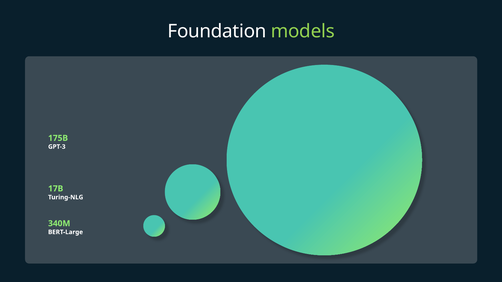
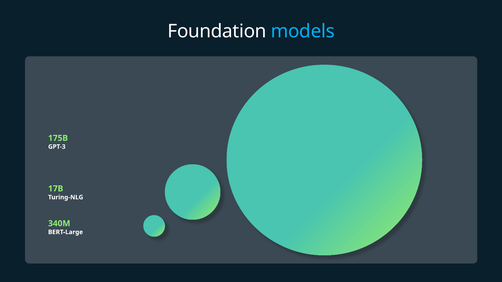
models colour: light green -> light blue (303, 31)
